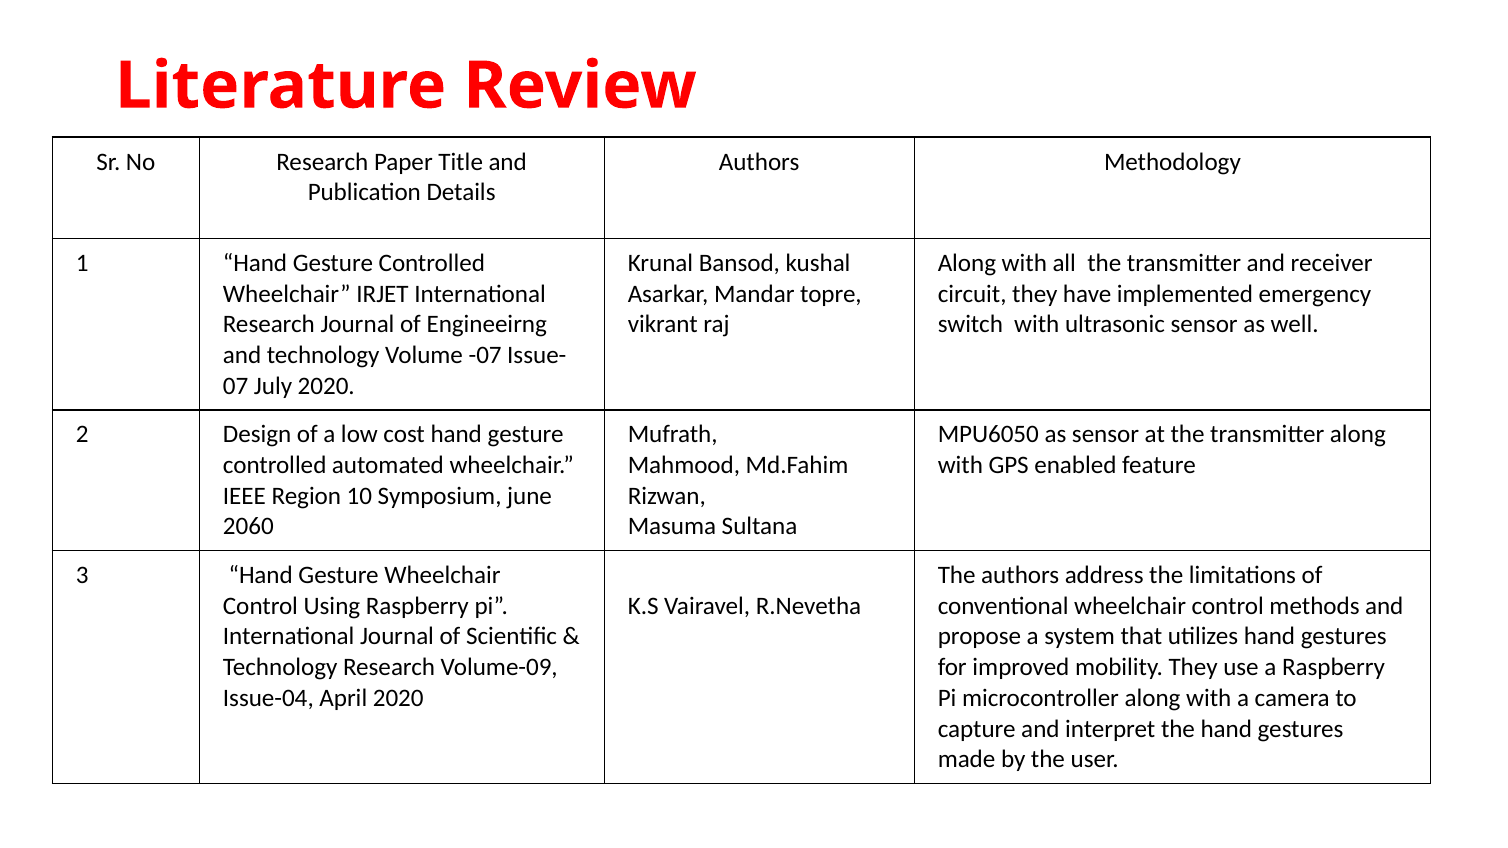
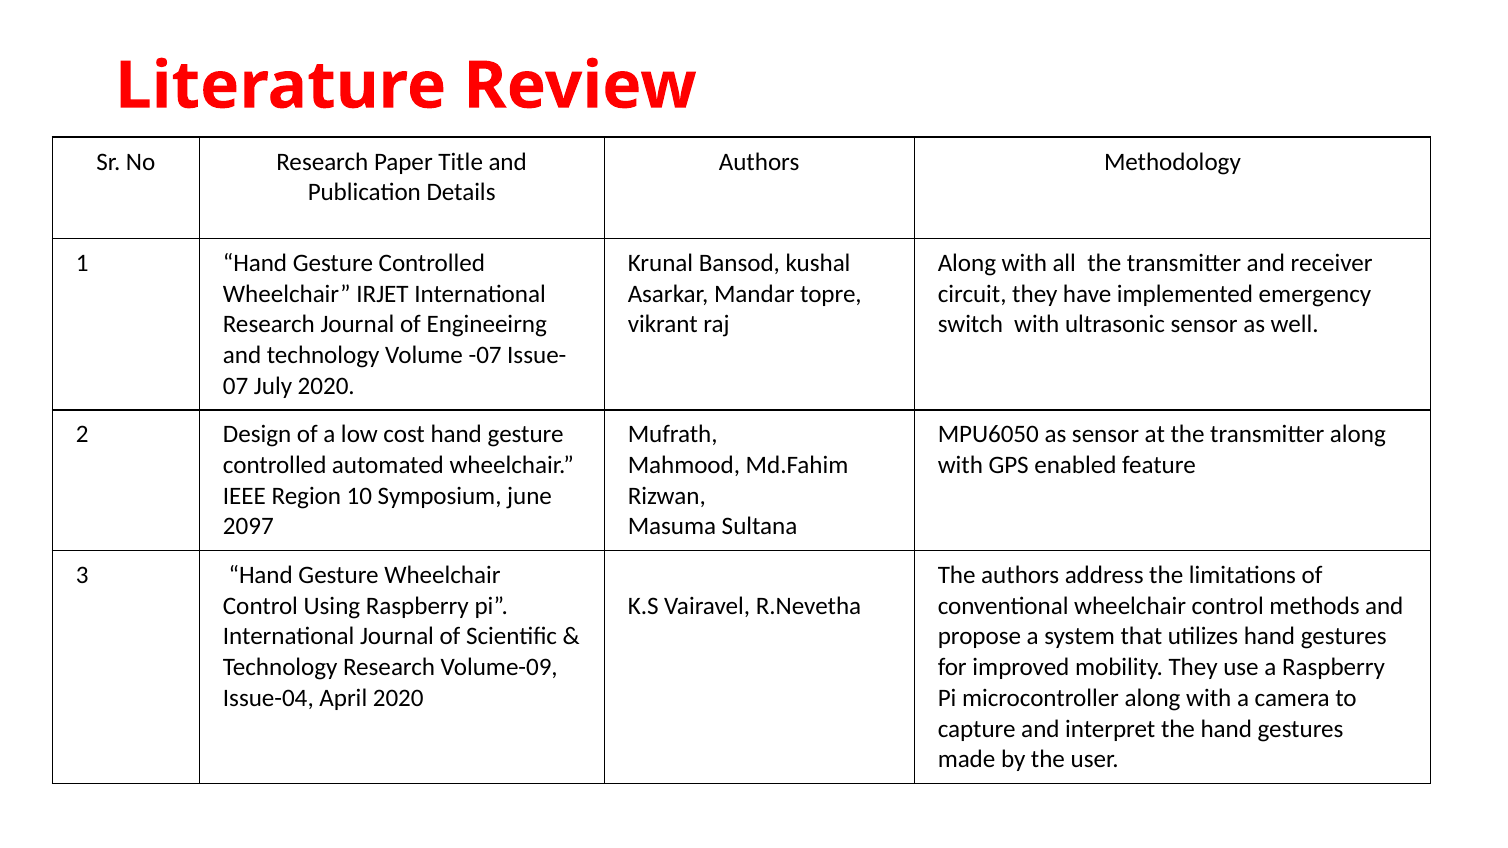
2060: 2060 -> 2097 (248, 527)
